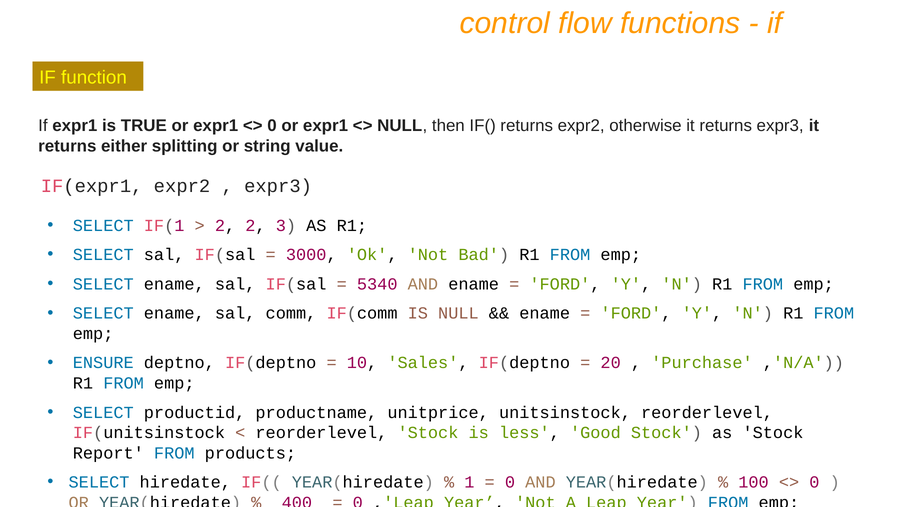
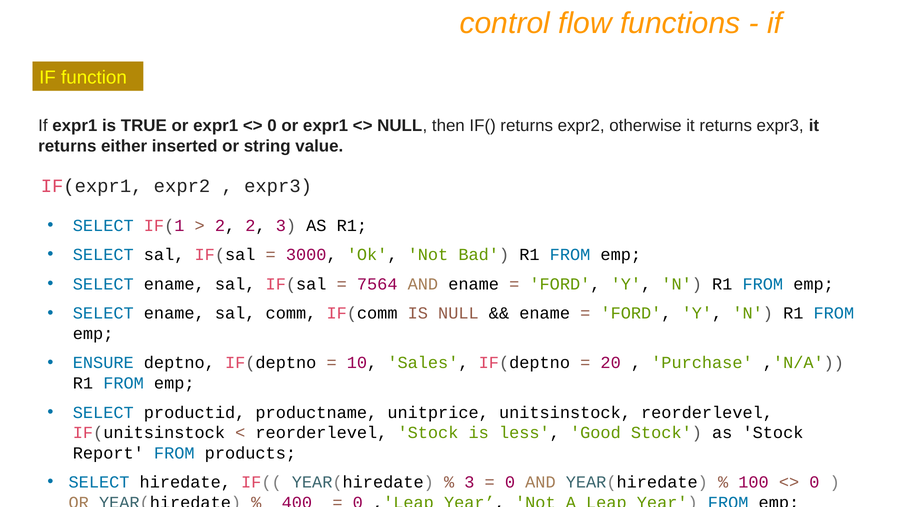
splitting: splitting -> inserted (185, 146)
5340: 5340 -> 7564 (377, 284)
1: 1 -> 3 (469, 483)
